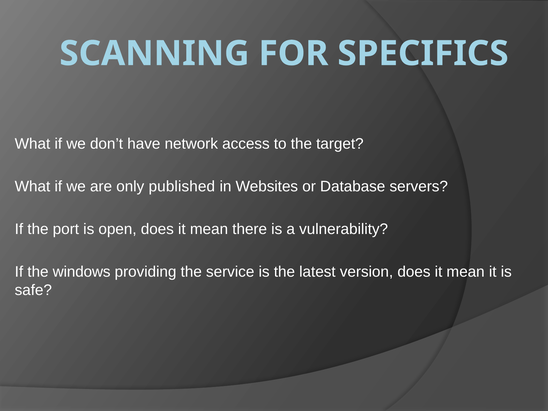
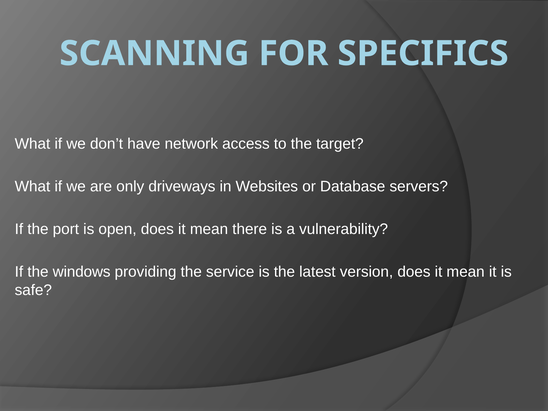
published: published -> driveways (182, 187)
